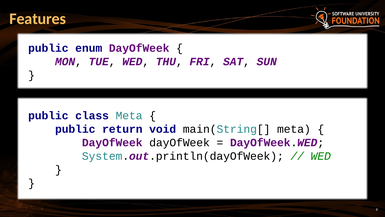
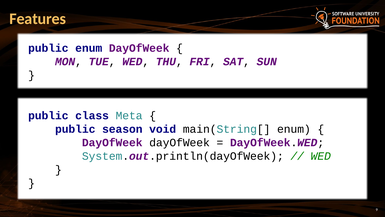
return: return -> season (122, 129)
main(String[ meta: meta -> enum (294, 129)
